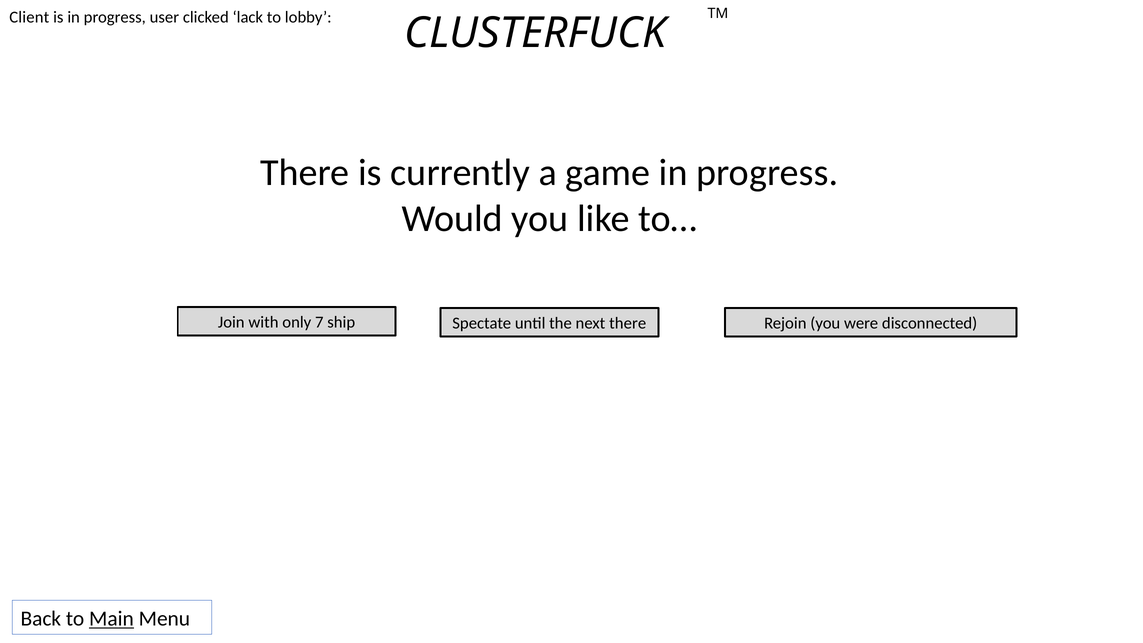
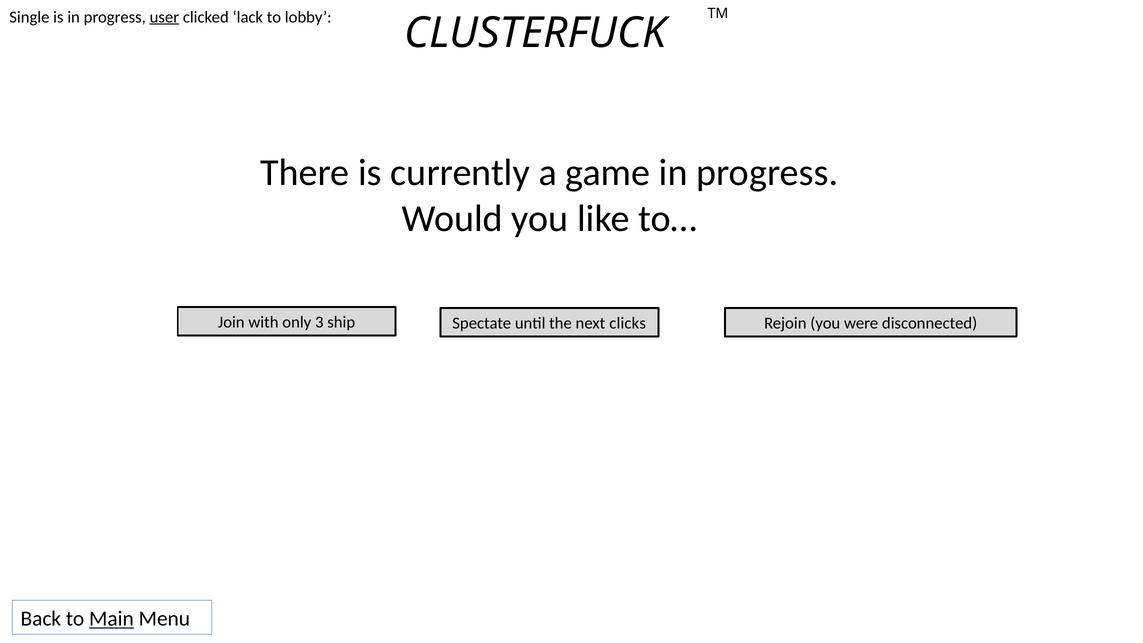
Client: Client -> Single (29, 17)
user underline: none -> present (164, 17)
7: 7 -> 3 (319, 322)
next there: there -> clicks (628, 323)
